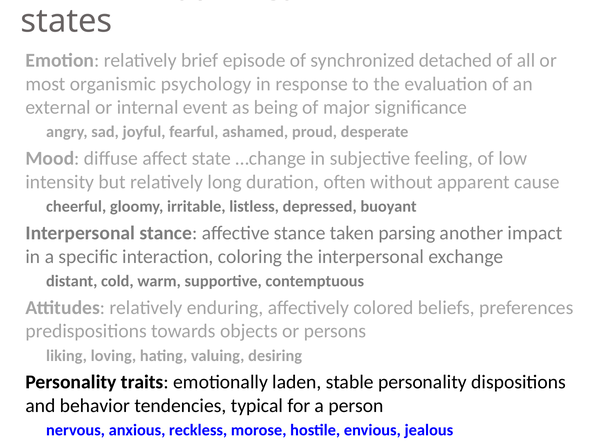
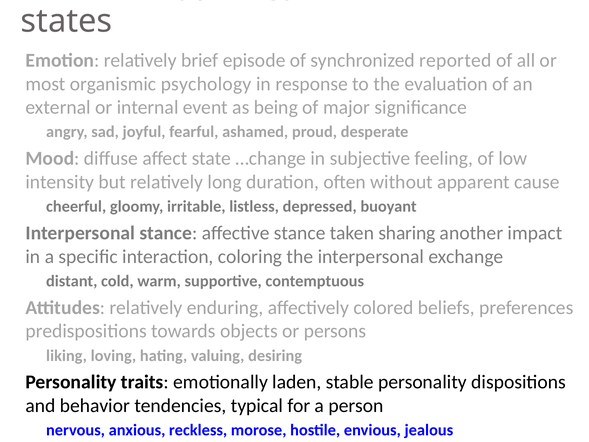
detached: detached -> reported (455, 60)
parsing: parsing -> sharing (407, 233)
